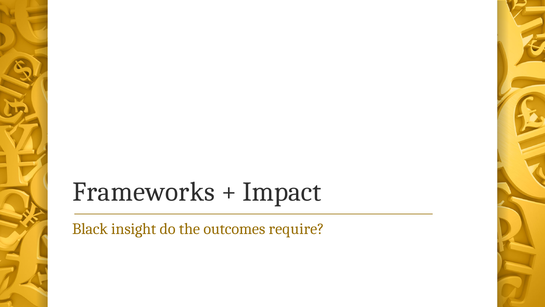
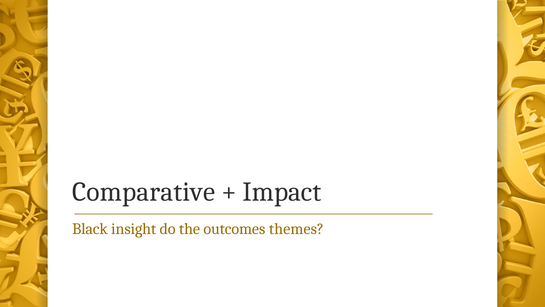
Frameworks: Frameworks -> Comparative (144, 192)
require: require -> themes (296, 229)
